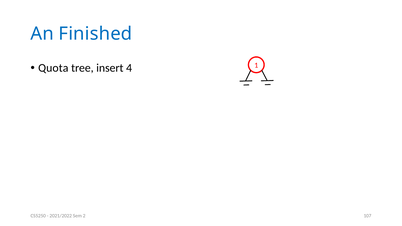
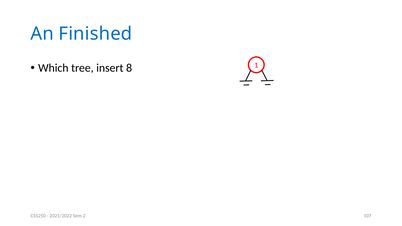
Quota: Quota -> Which (53, 68)
4: 4 -> 8 (129, 68)
